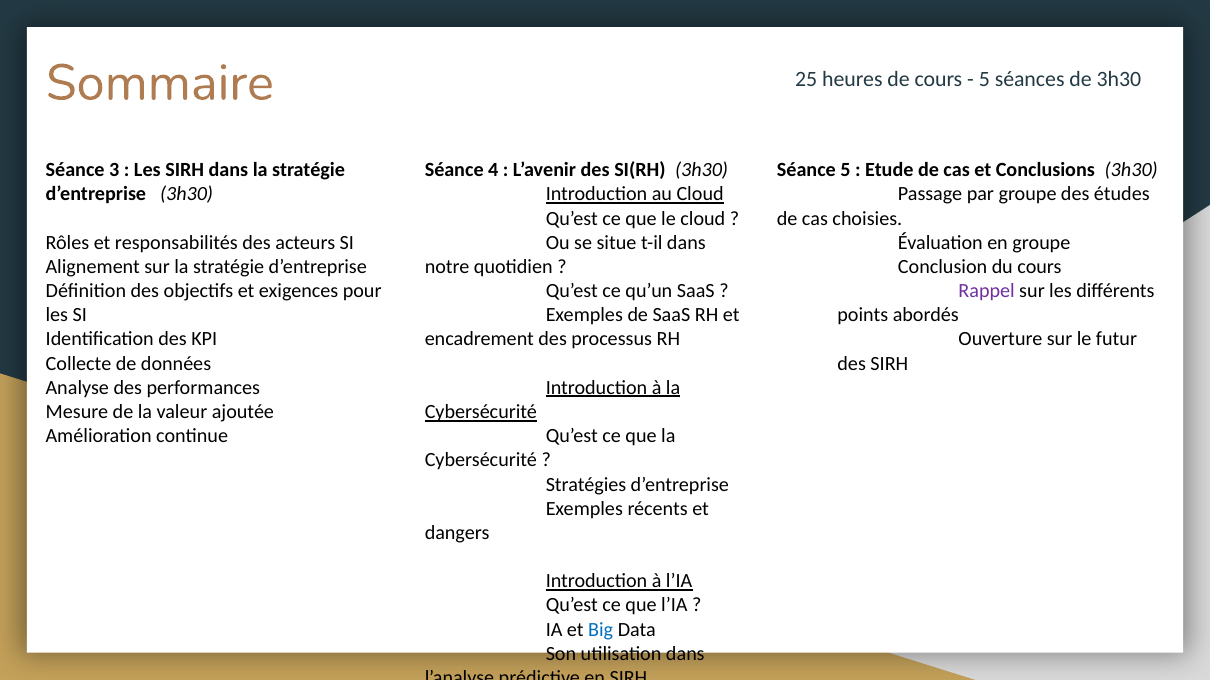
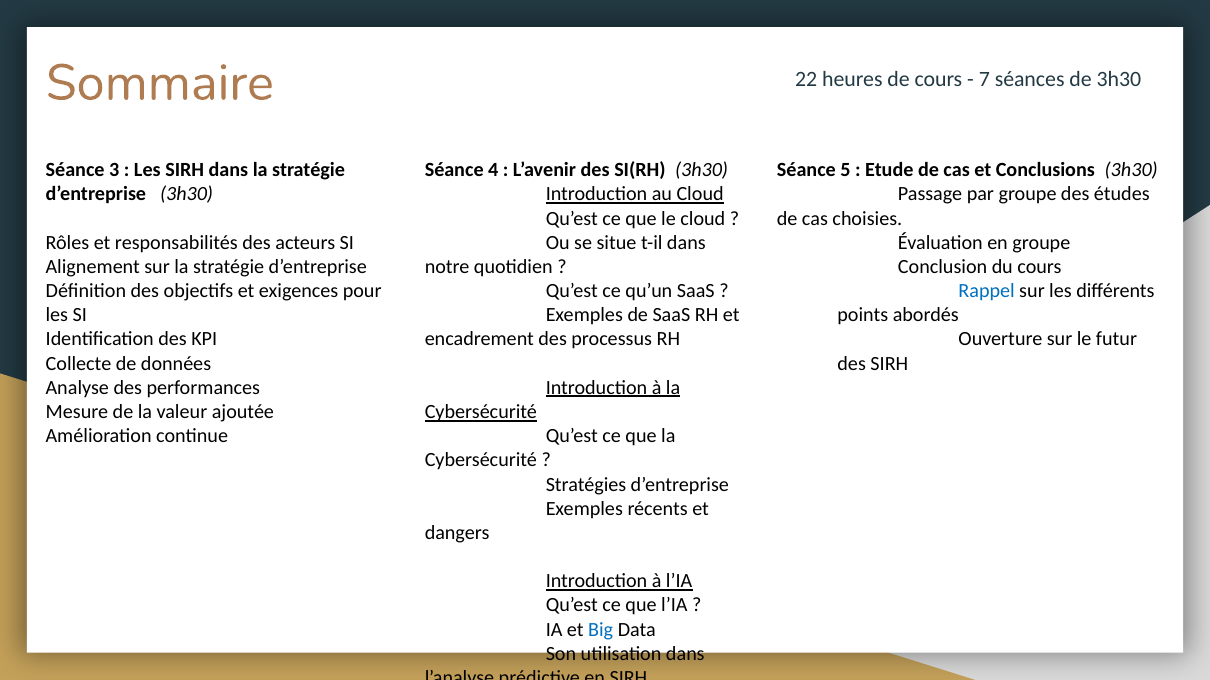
25: 25 -> 22 (806, 79)
5: 5 -> 7 (984, 79)
Rappel colour: purple -> blue (987, 291)
